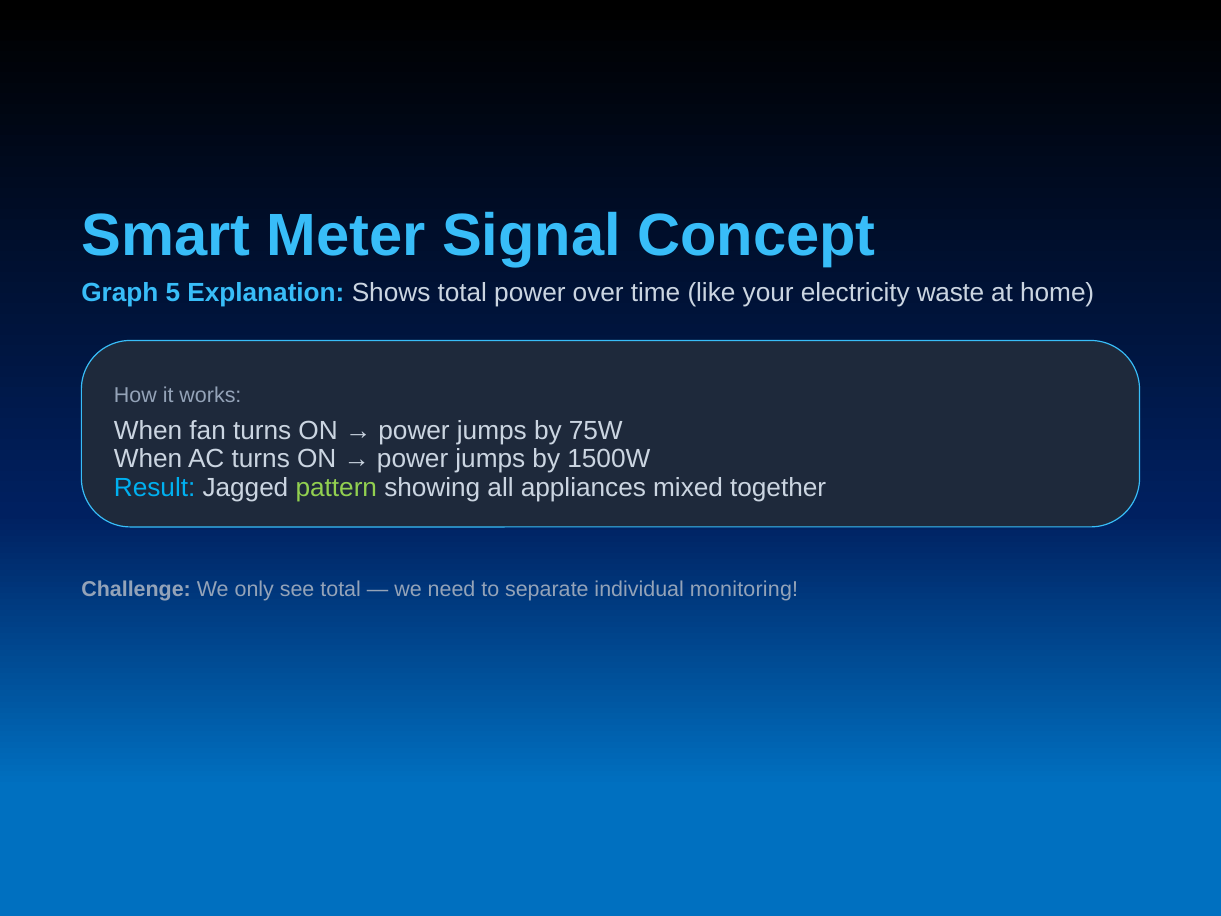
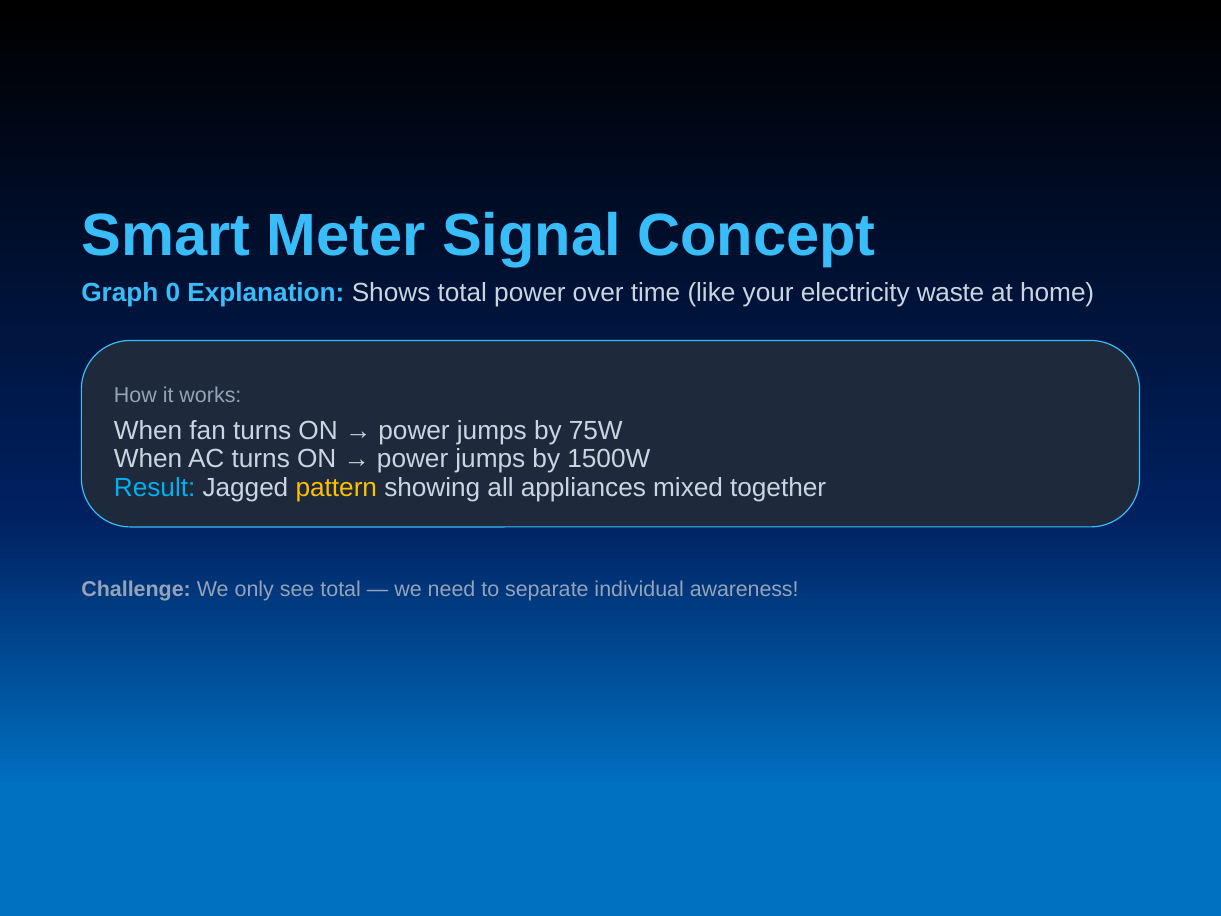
5: 5 -> 0 (173, 293)
pattern colour: light green -> yellow (336, 488)
monitoring: monitoring -> awareness (744, 589)
